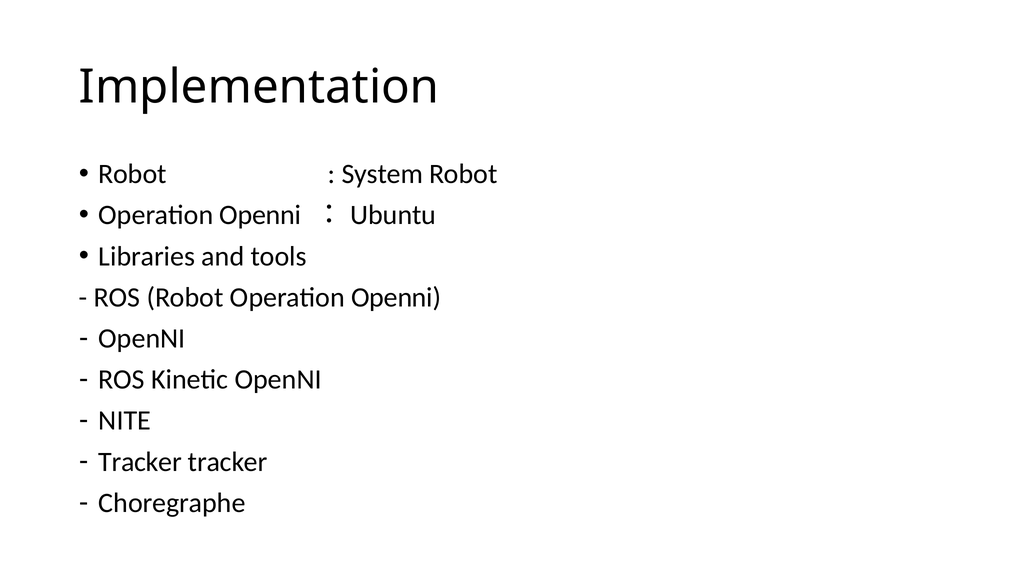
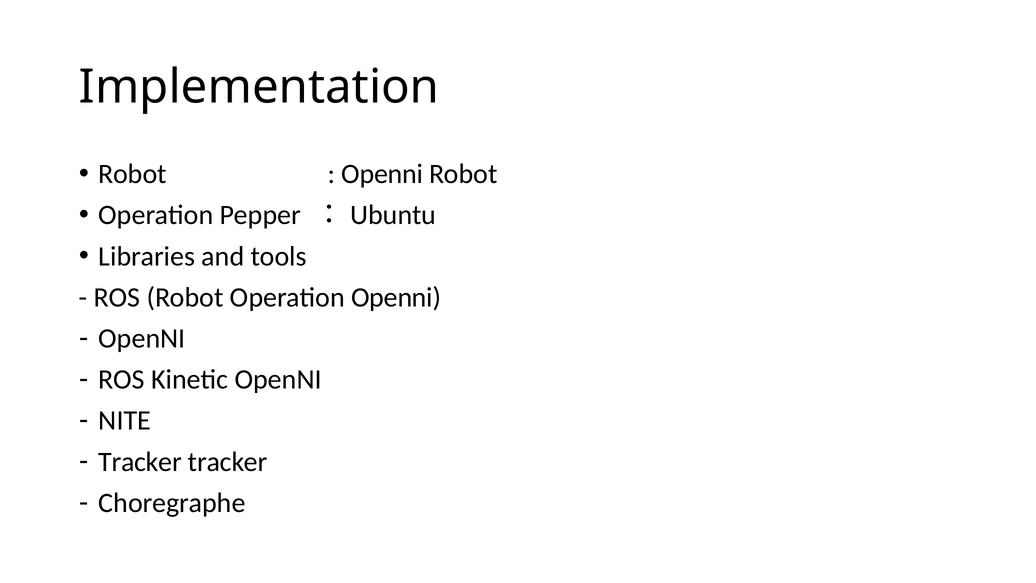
System: System -> Openni (382, 174)
Openni: Openni -> Pepper (260, 215)
